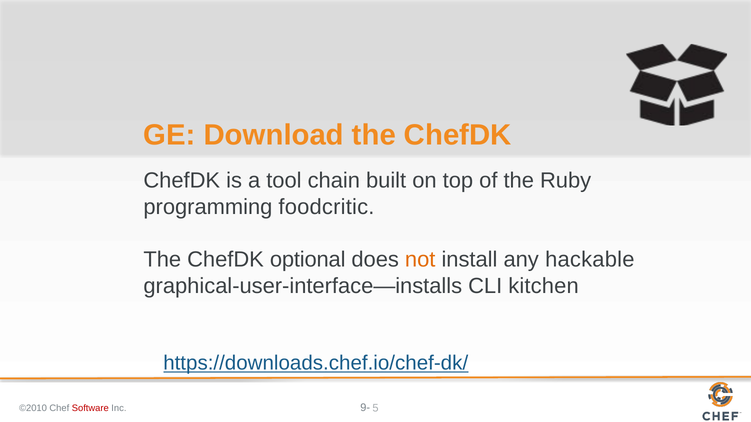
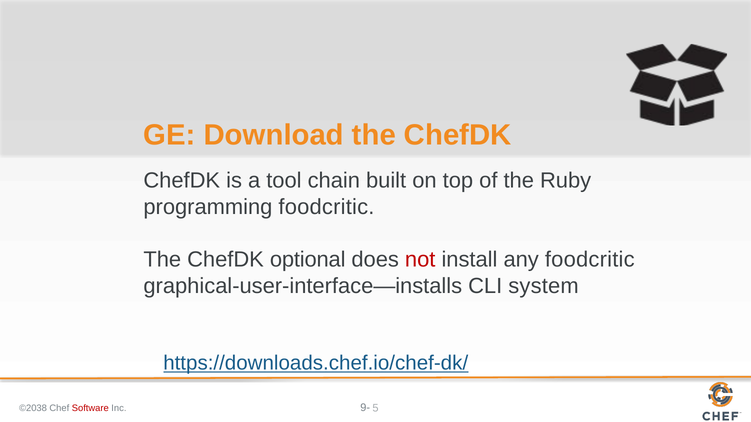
not colour: orange -> red (420, 260)
any hackable: hackable -> foodcritic (590, 260)
kitchen: kitchen -> system (544, 286)
©2010: ©2010 -> ©2038 (33, 409)
